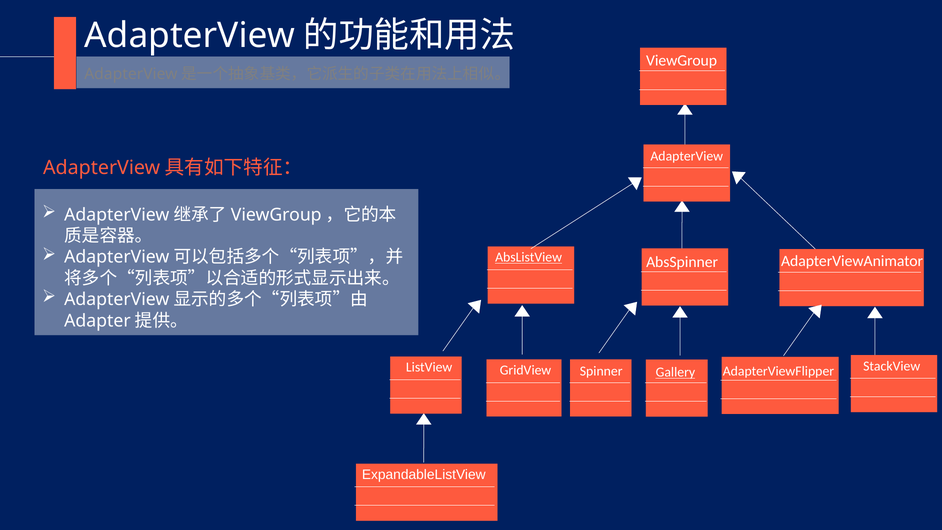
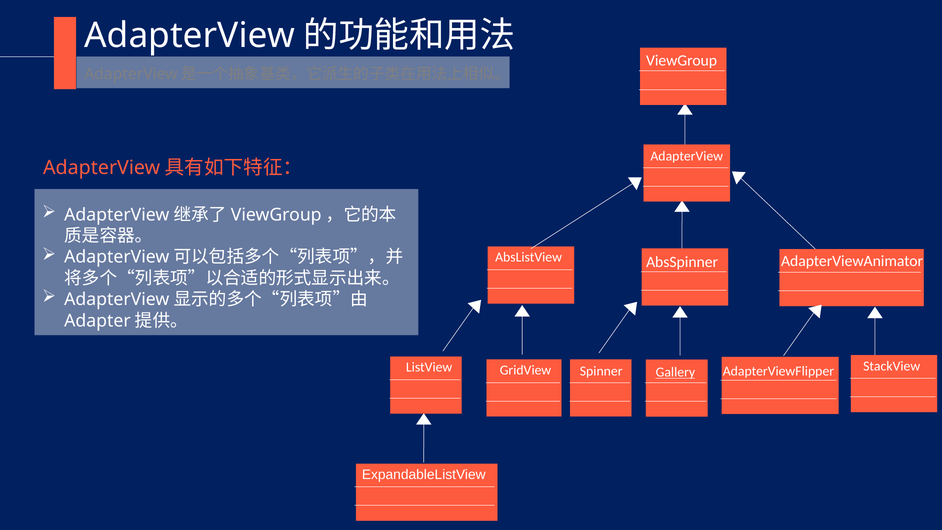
AbsListView underline: present -> none (529, 257)
